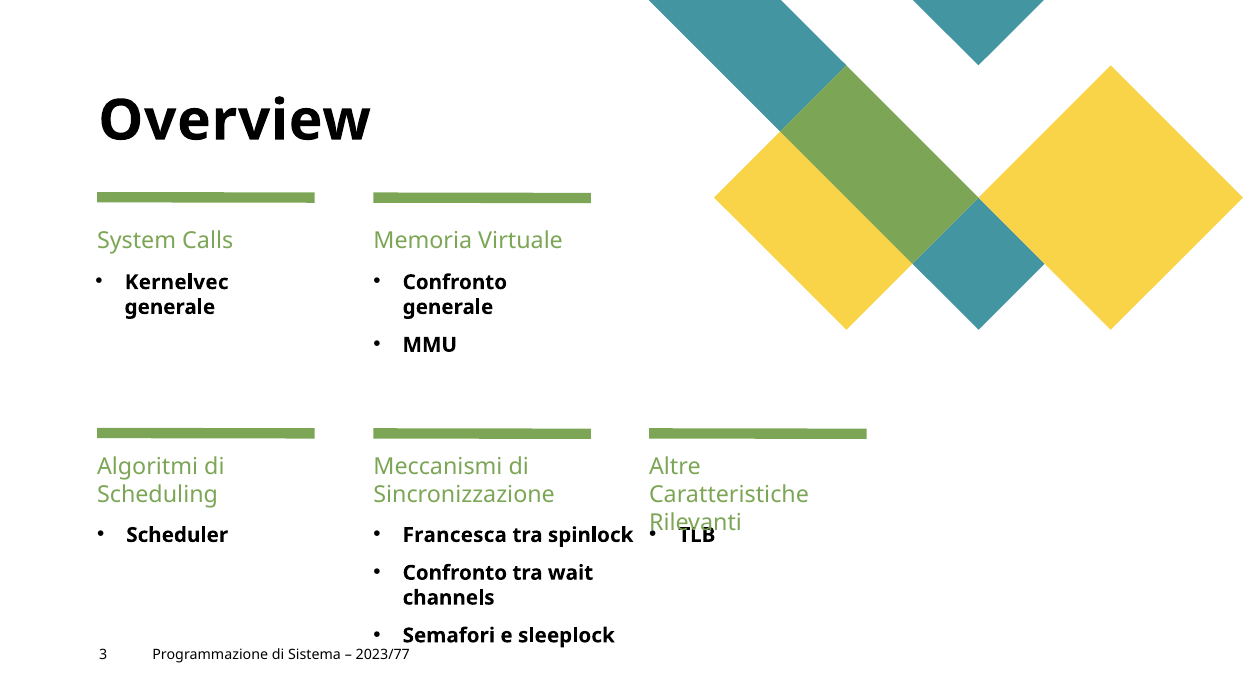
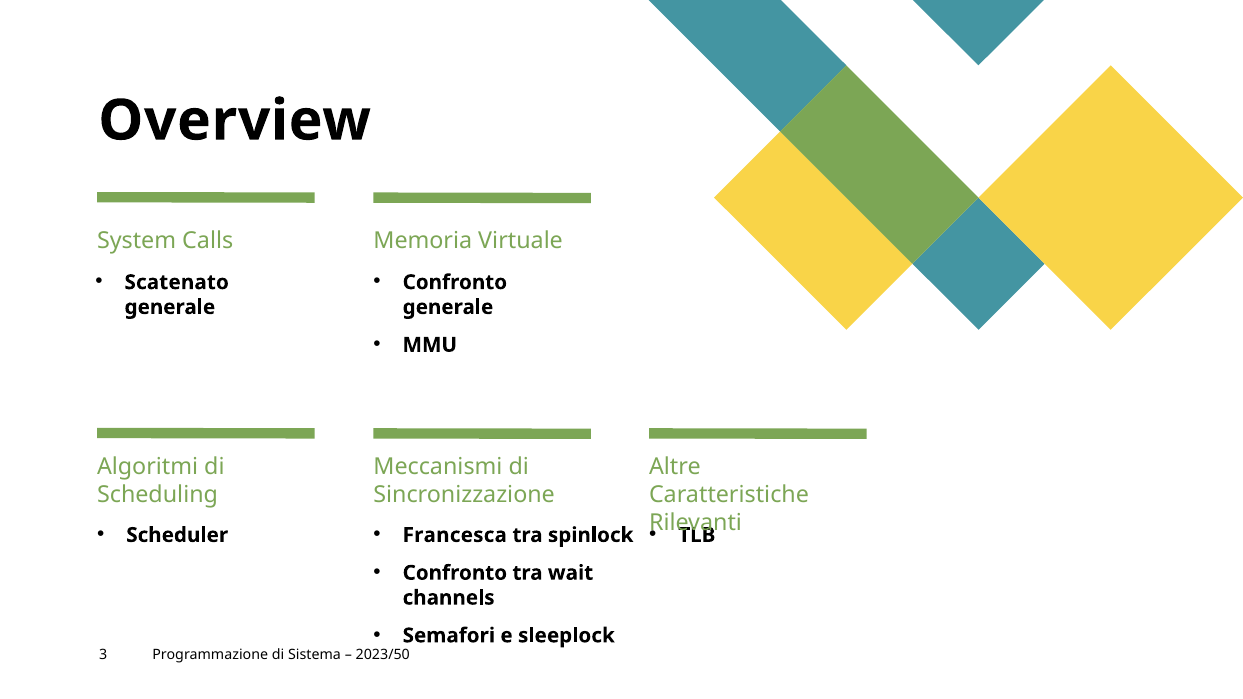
Kernelvec: Kernelvec -> Scatenato (177, 282)
2023/77: 2023/77 -> 2023/50 (383, 655)
